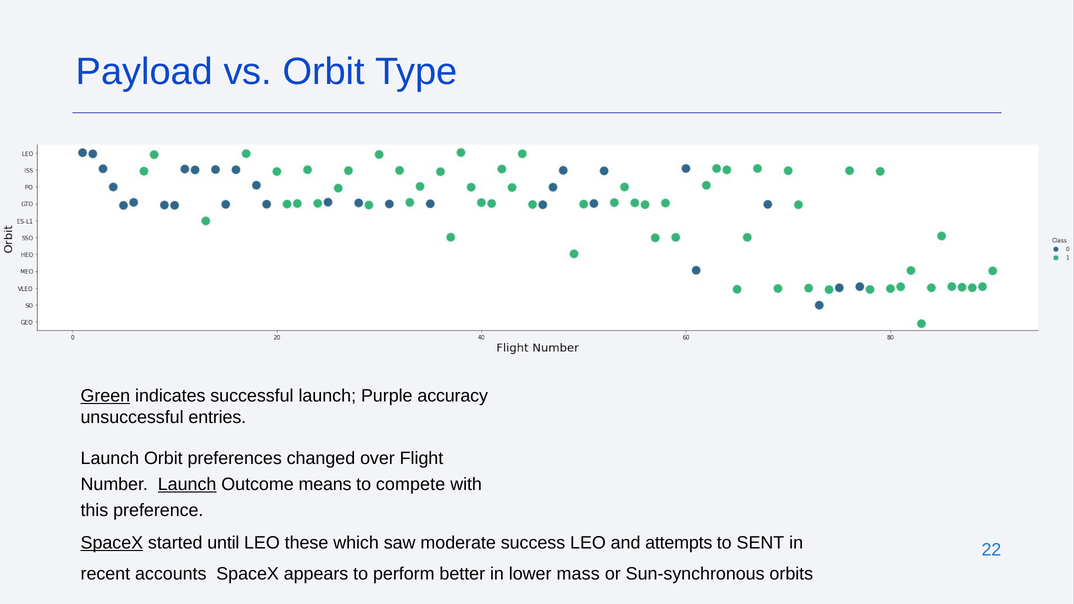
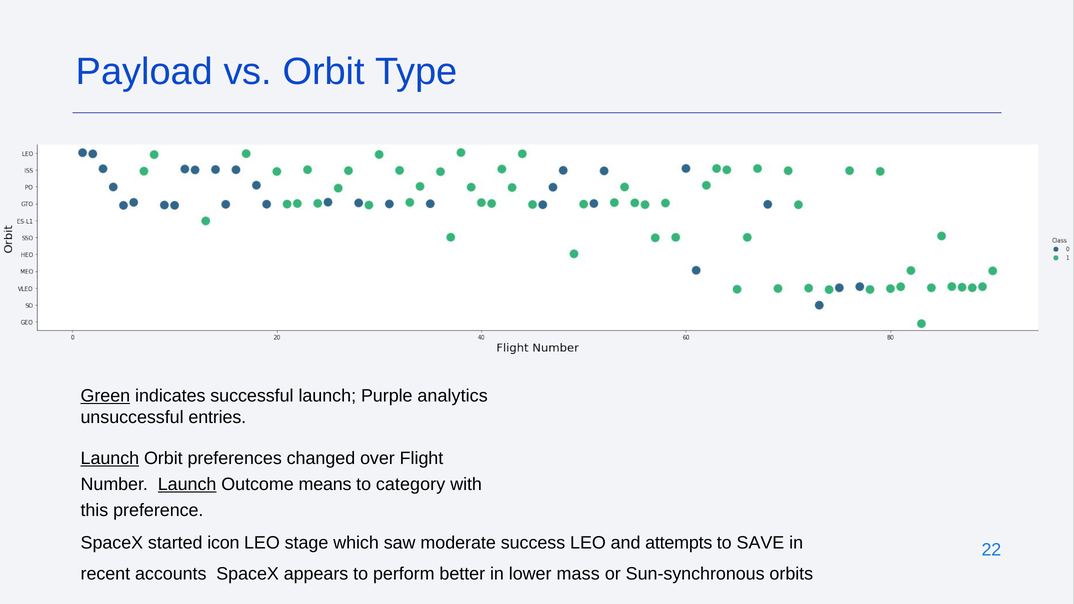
accuracy: accuracy -> analytics (453, 396)
Launch underline: none -> present (110, 458)
compete: compete -> category (411, 484)
SpaceX underline: present -> none (112, 543)
until: until -> icon (223, 543)
these: these -> stage (307, 543)
SENT: SENT -> SAVE (760, 543)
